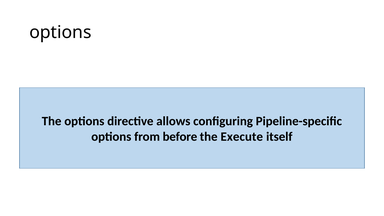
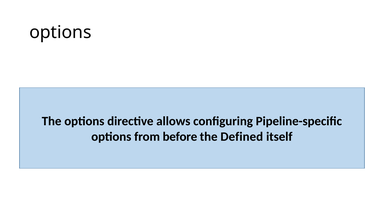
Execute: Execute -> Defined (242, 137)
